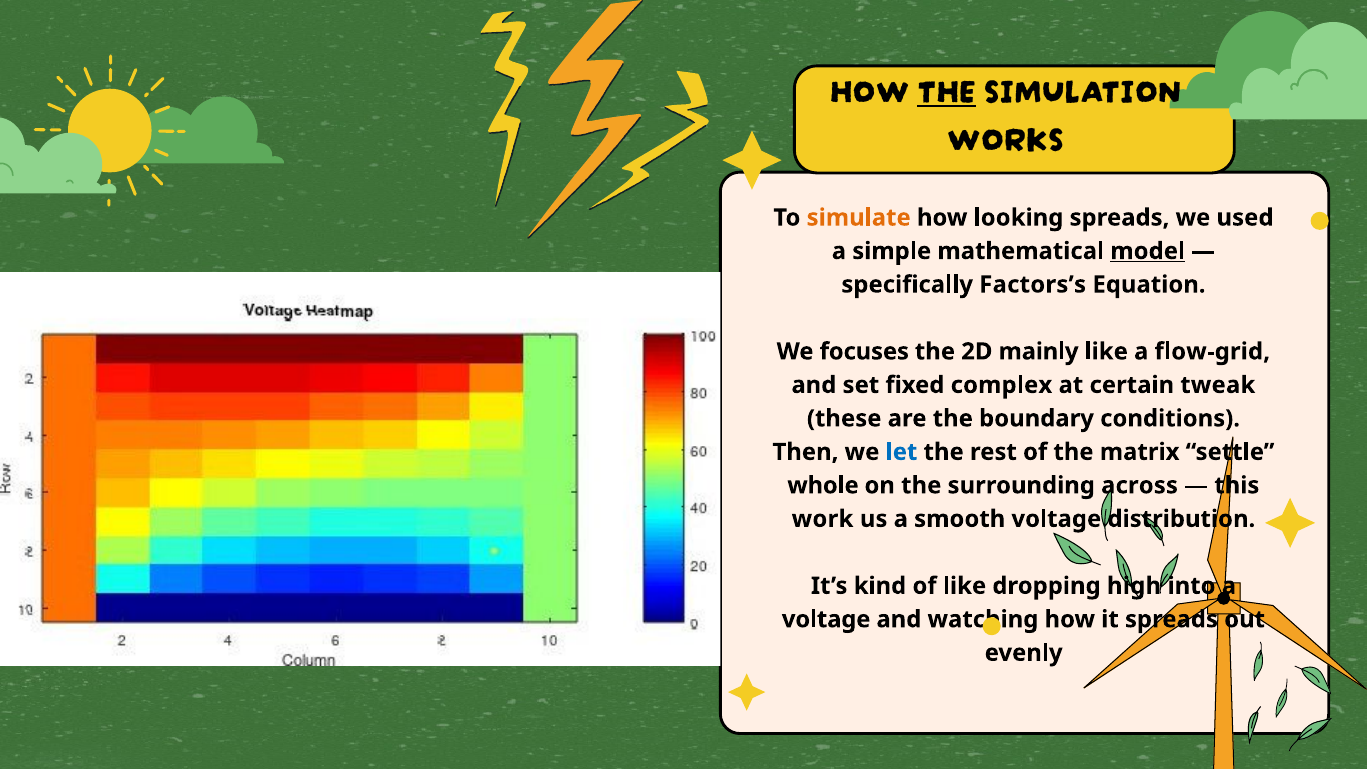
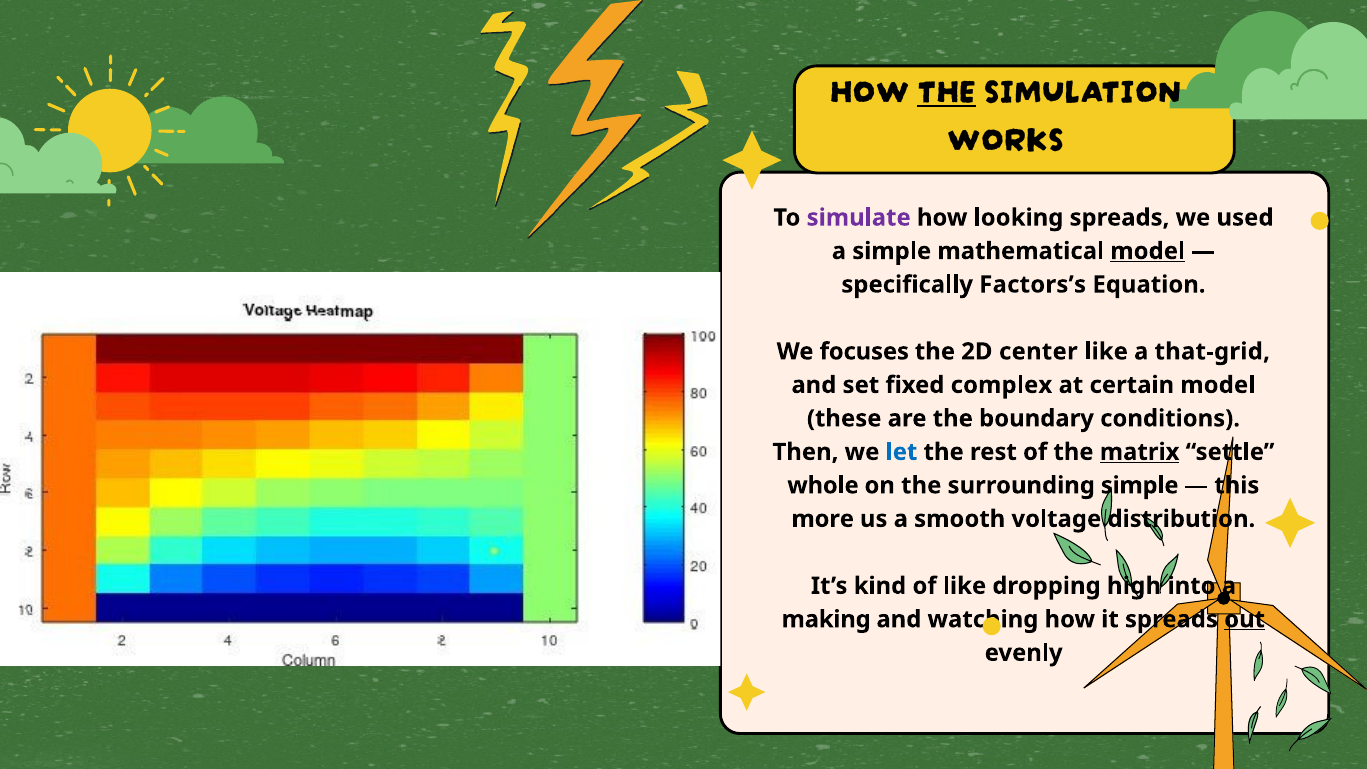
simulate colour: orange -> purple (859, 218)
mainly: mainly -> center (1038, 352)
flow-grid: flow-grid -> that-grid (1212, 352)
certain tweak: tweak -> model (1218, 385)
matrix underline: none -> present (1140, 452)
surrounding across: across -> simple (1140, 485)
work: work -> more (823, 519)
voltage: voltage -> making (826, 619)
out underline: none -> present (1245, 619)
